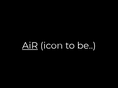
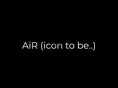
AiR underline: present -> none (30, 46)
